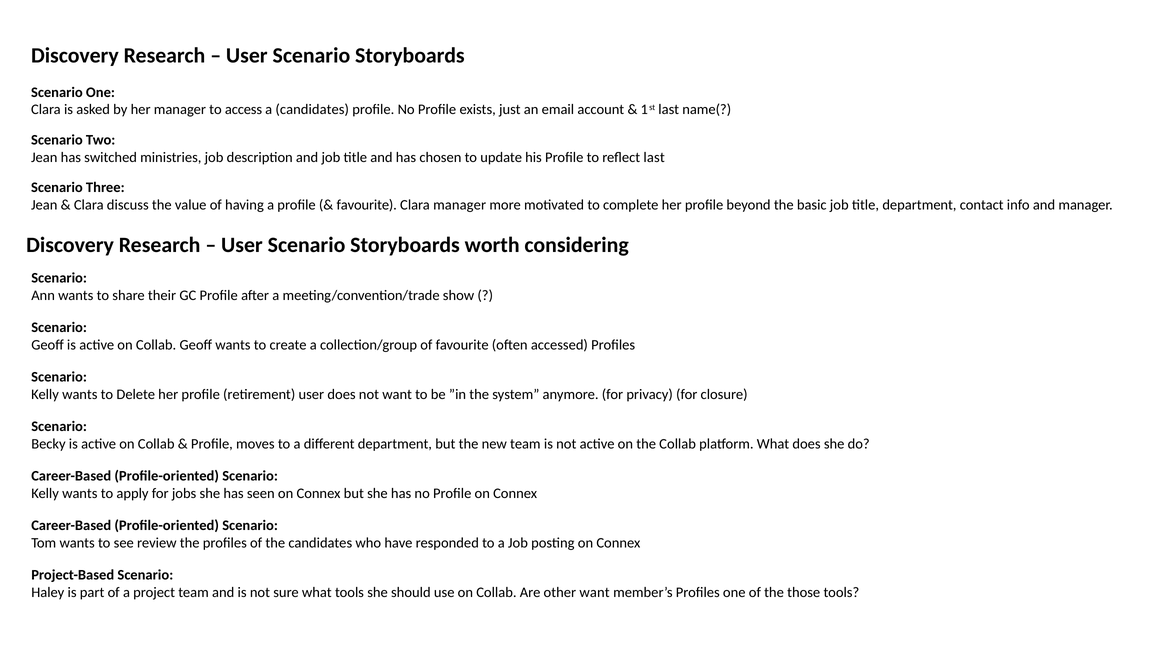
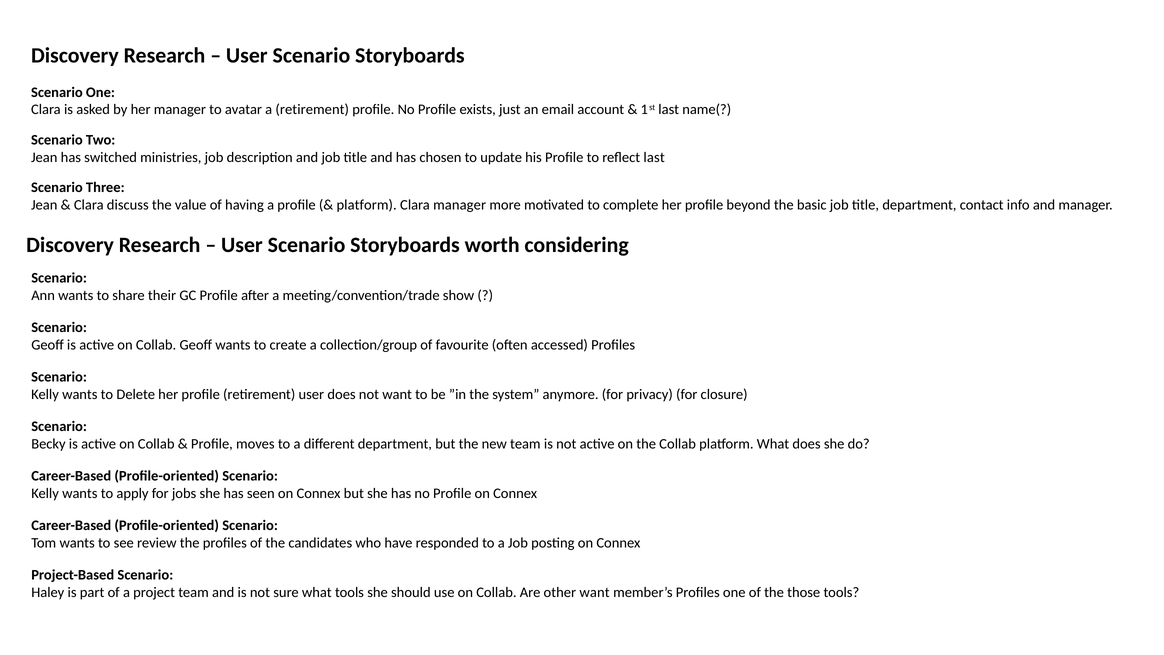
access: access -> avatar (243, 110)
a candidates: candidates -> retirement (312, 110)
favourite: favourite -> platform (367, 205)
